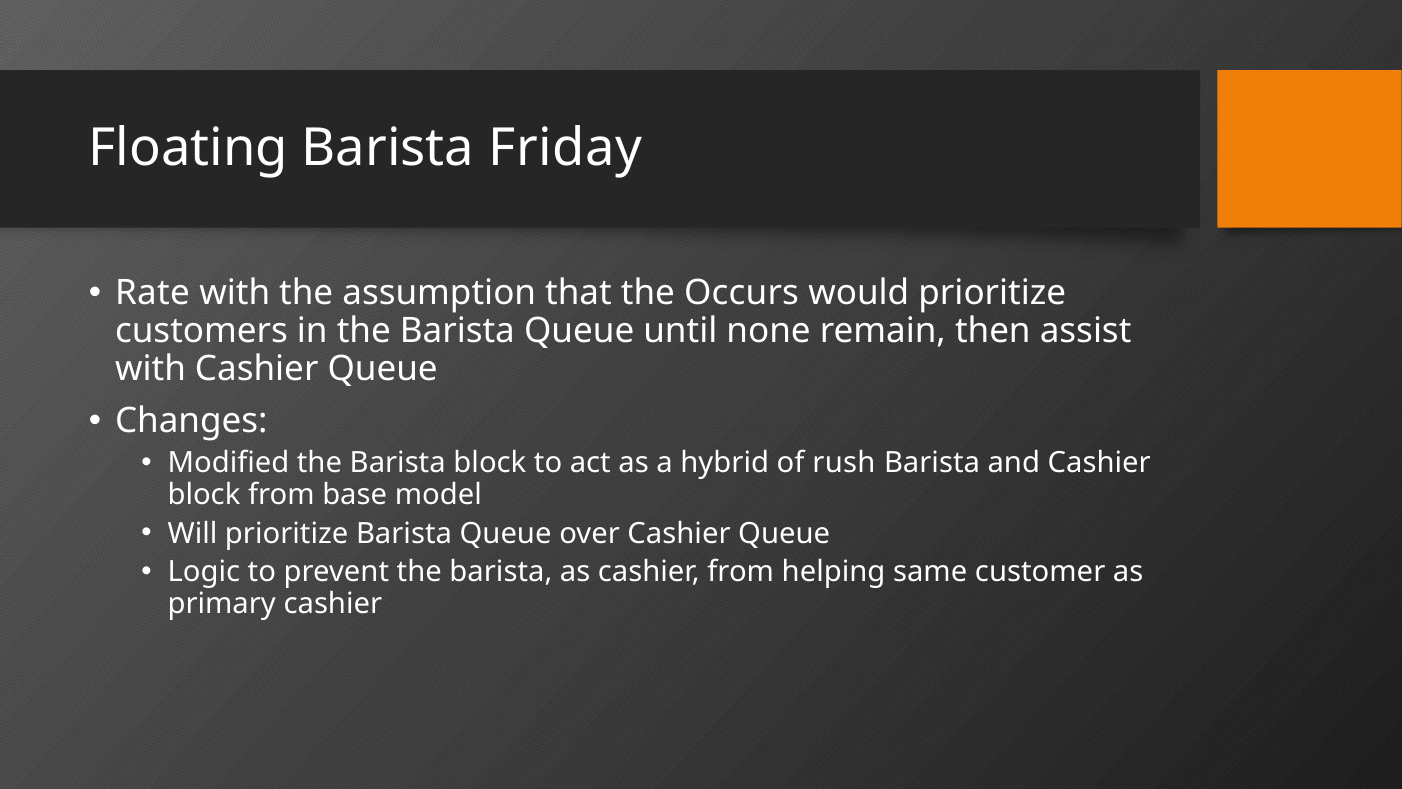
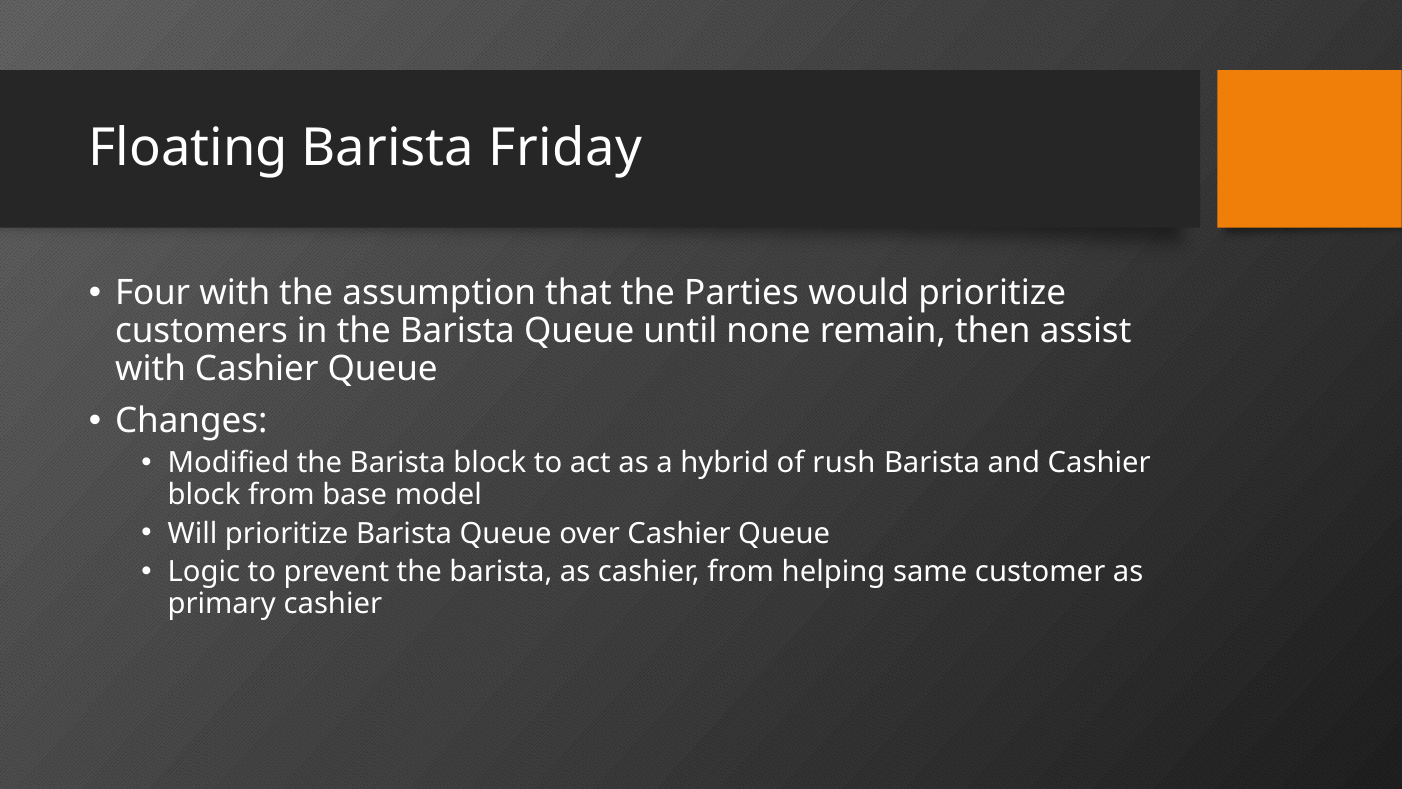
Rate: Rate -> Four (153, 293)
Occurs: Occurs -> Parties (742, 293)
